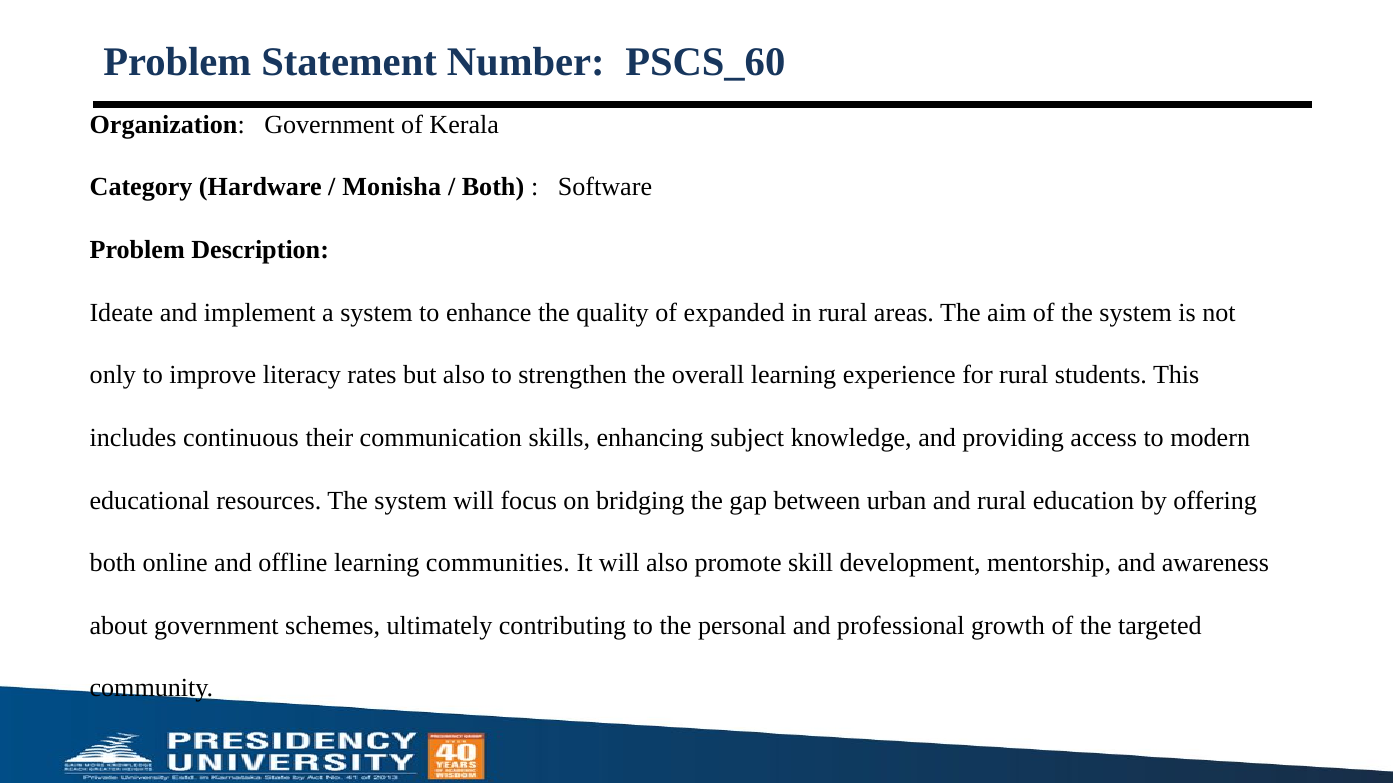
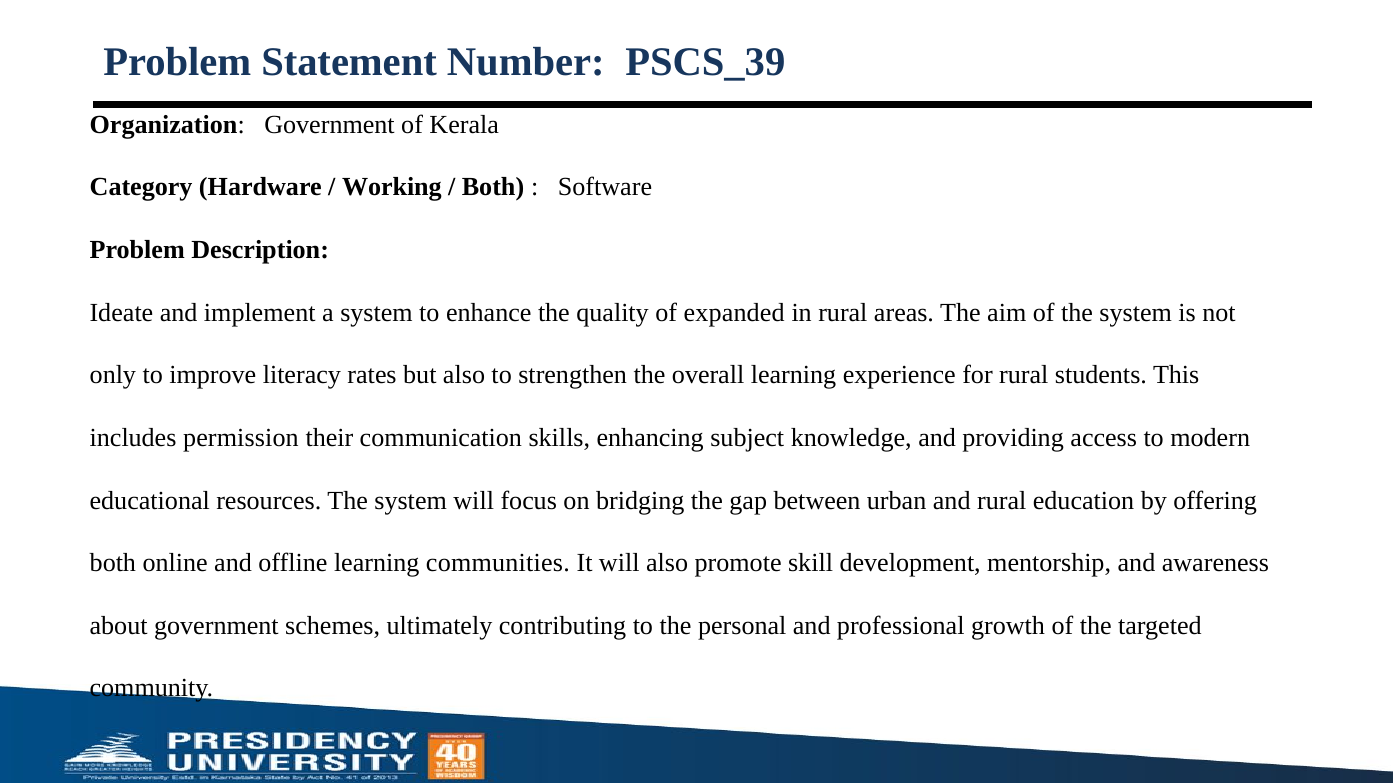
PSCS_60: PSCS_60 -> PSCS_39 (705, 62)
Monisha: Monisha -> Working (392, 187)
continuous: continuous -> permission (241, 438)
